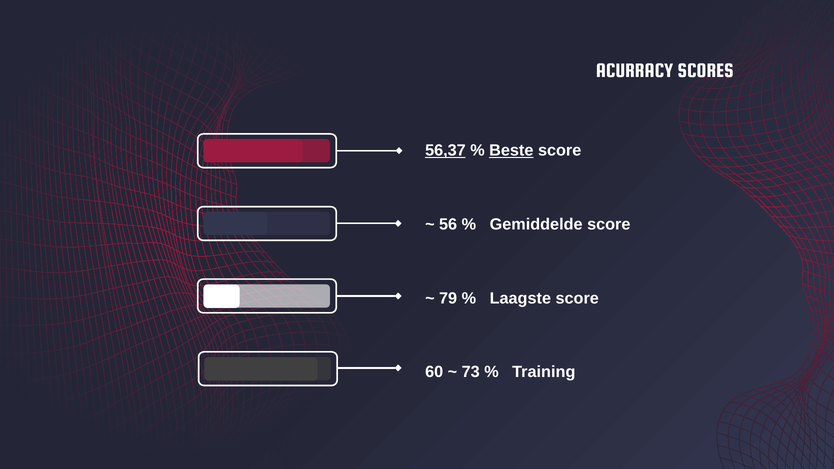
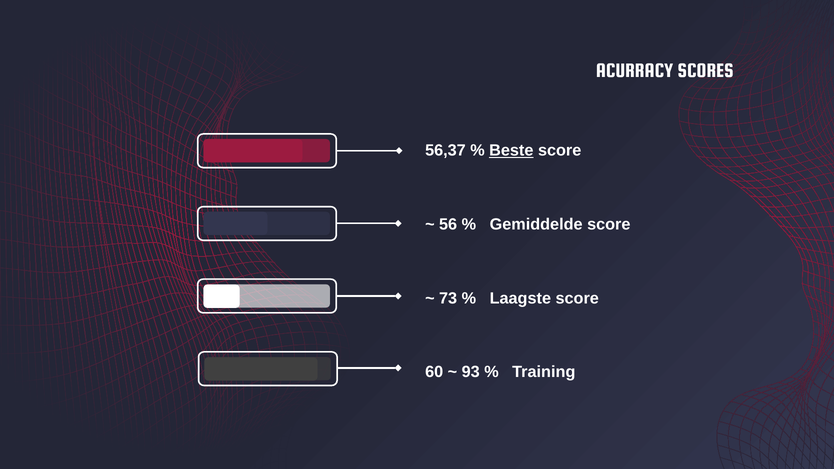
56,37 underline: present -> none (445, 150)
79: 79 -> 73 (448, 298)
73: 73 -> 93 (471, 372)
